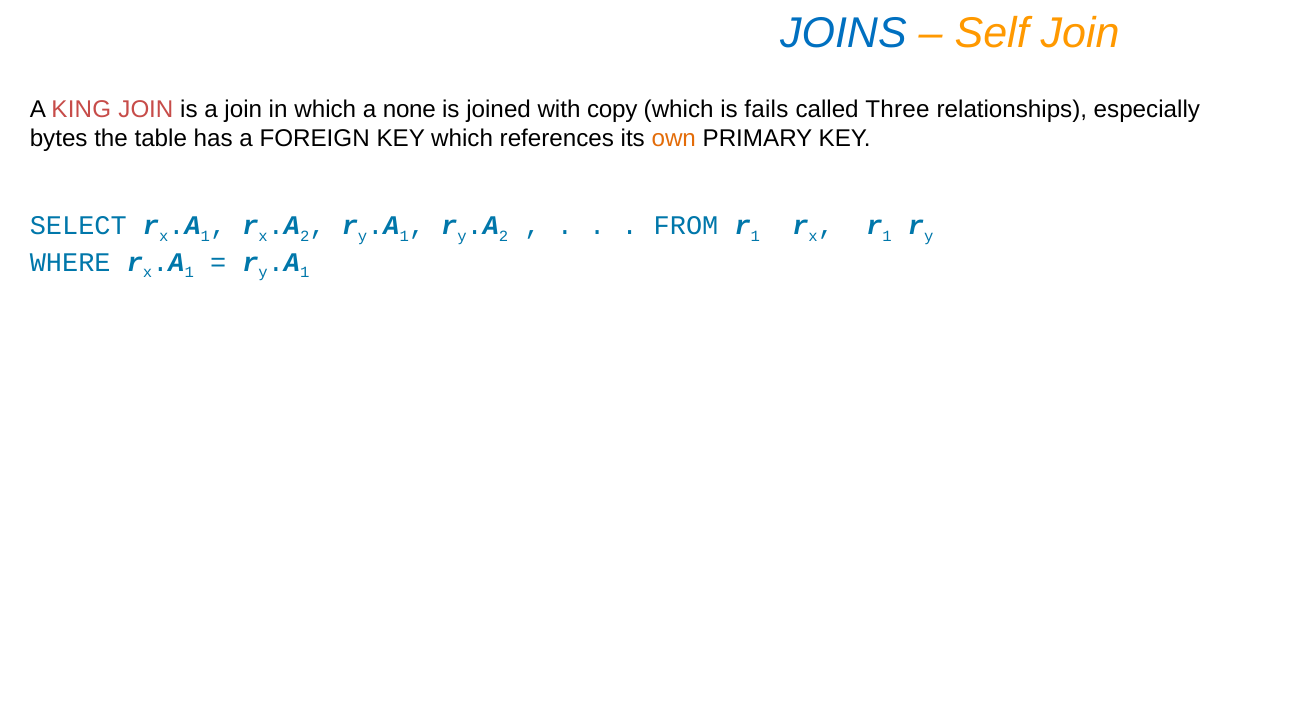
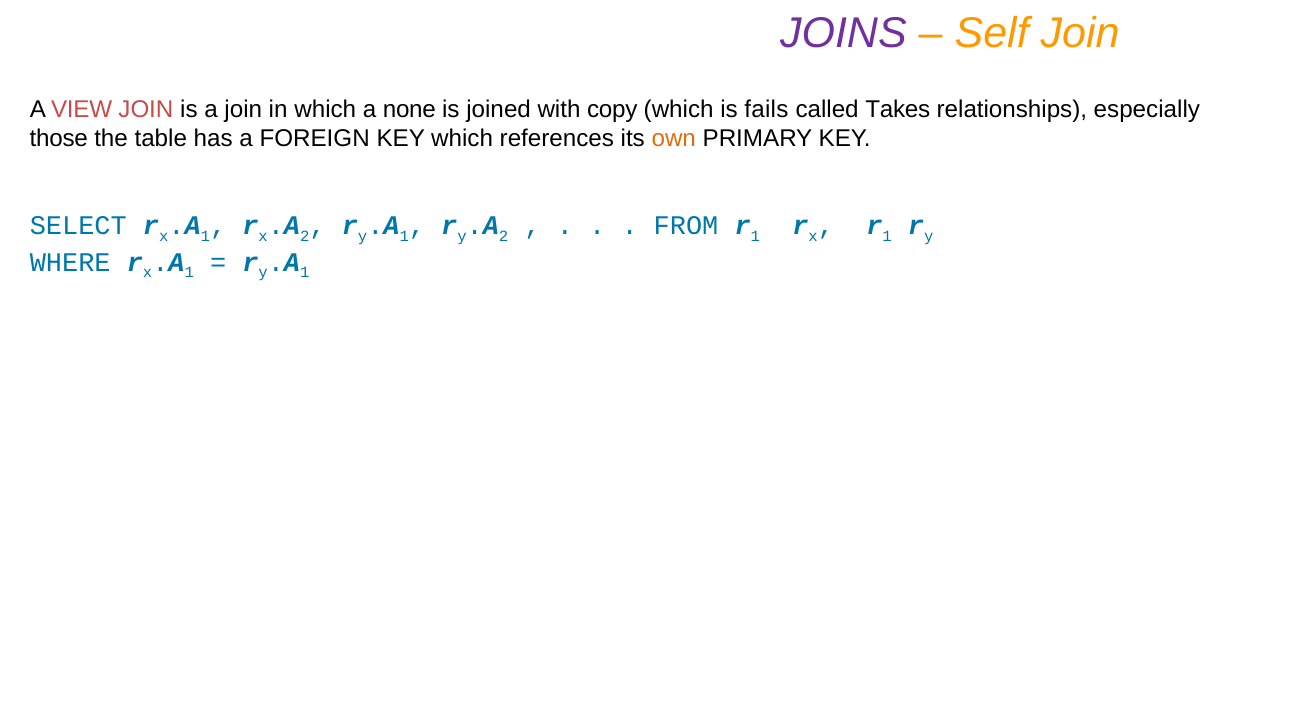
JOINS colour: blue -> purple (843, 34)
KING: KING -> VIEW (82, 110)
Three: Three -> Takes (898, 110)
bytes: bytes -> those (59, 139)
